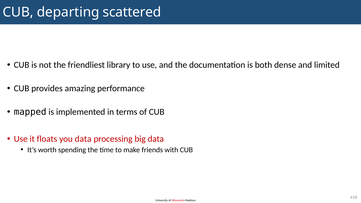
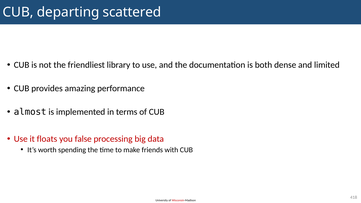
mapped: mapped -> almost (30, 112)
you data: data -> false (83, 139)
